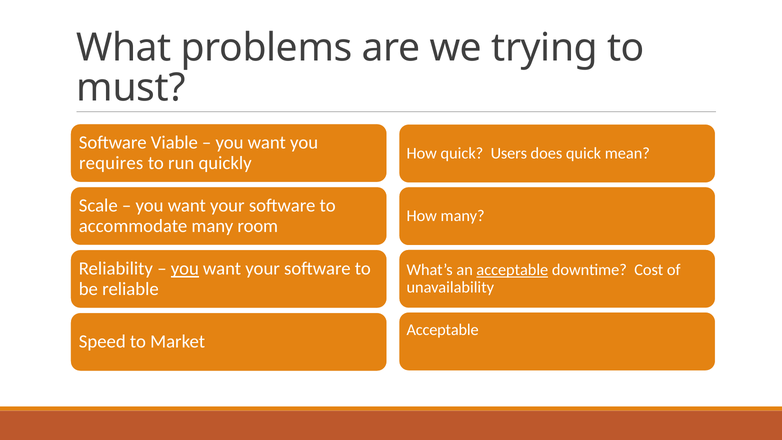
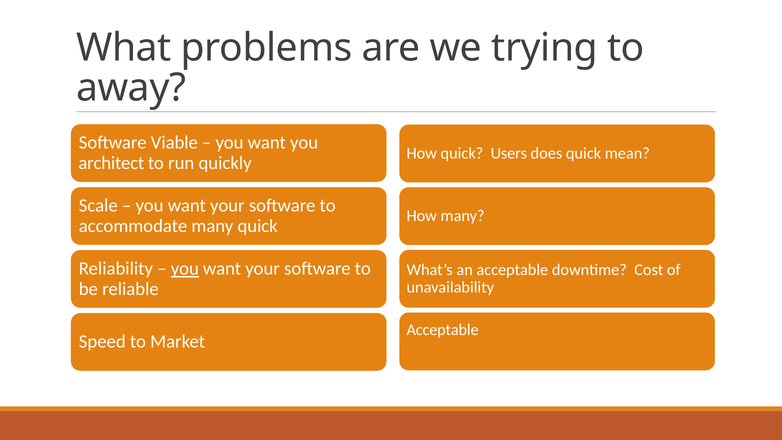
must: must -> away (131, 88)
requires: requires -> architect (111, 163)
many room: room -> quick (258, 226)
acceptable underline: present -> none (512, 270)
